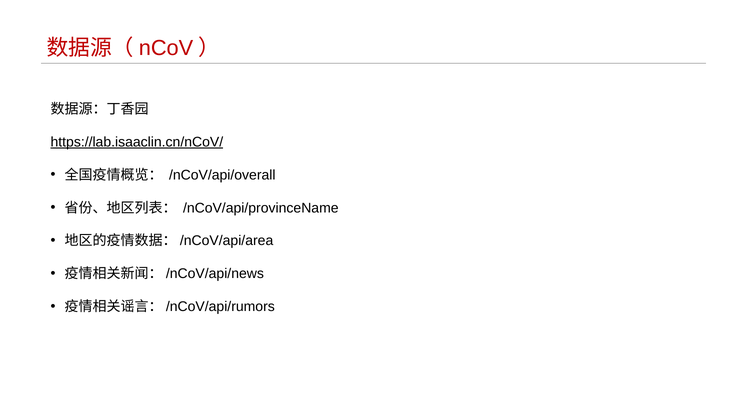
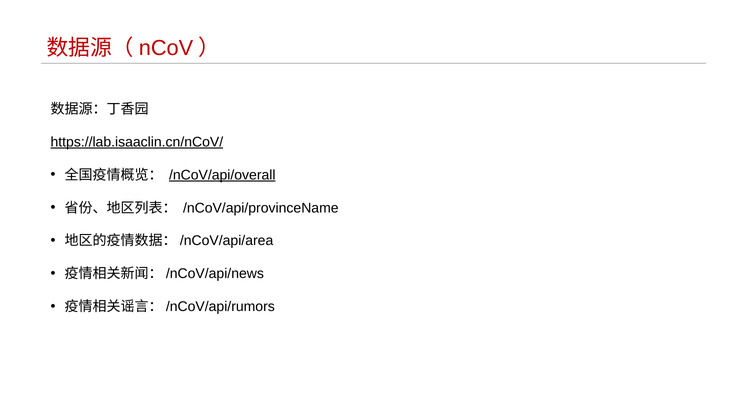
/nCoV/api/overall underline: none -> present (222, 175)
